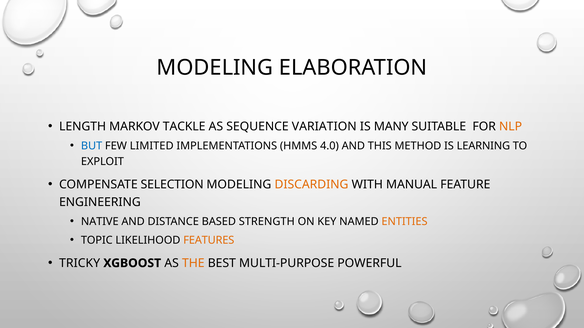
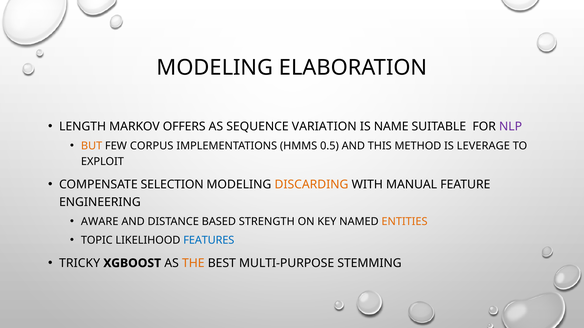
TACKLE: TACKLE -> OFFERS (184, 127)
MANY: MANY -> NAME (391, 127)
NLP colour: orange -> purple (511, 127)
BUT colour: blue -> orange (92, 146)
LIMITED: LIMITED -> CORPUS (152, 146)
4.0: 4.0 -> 0.5 (329, 146)
LEARNING: LEARNING -> LEVERAGE (483, 146)
NATIVE: NATIVE -> AWARE (100, 222)
FEATURES colour: orange -> blue (209, 241)
POWERFUL: POWERFUL -> STEMMING (369, 264)
